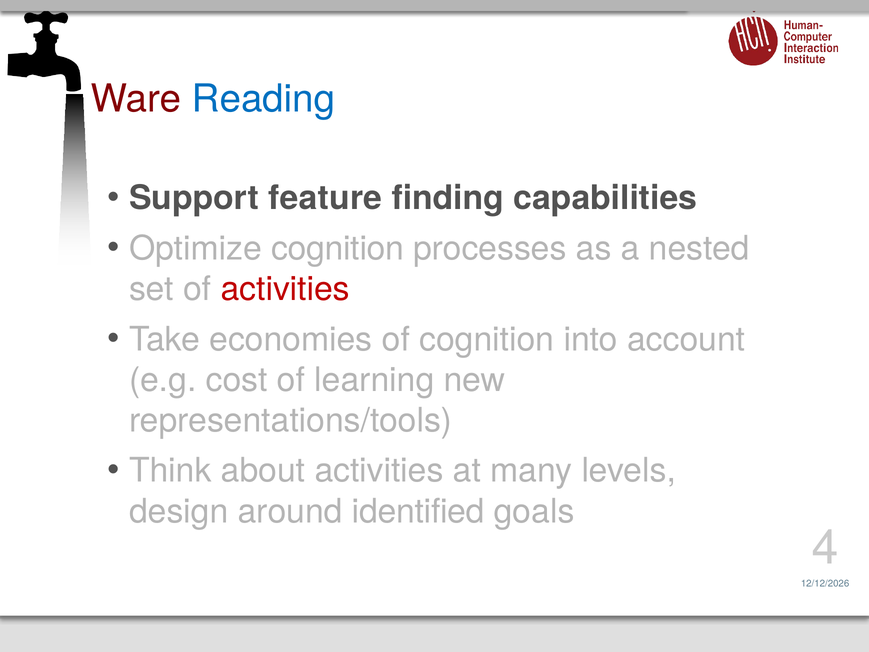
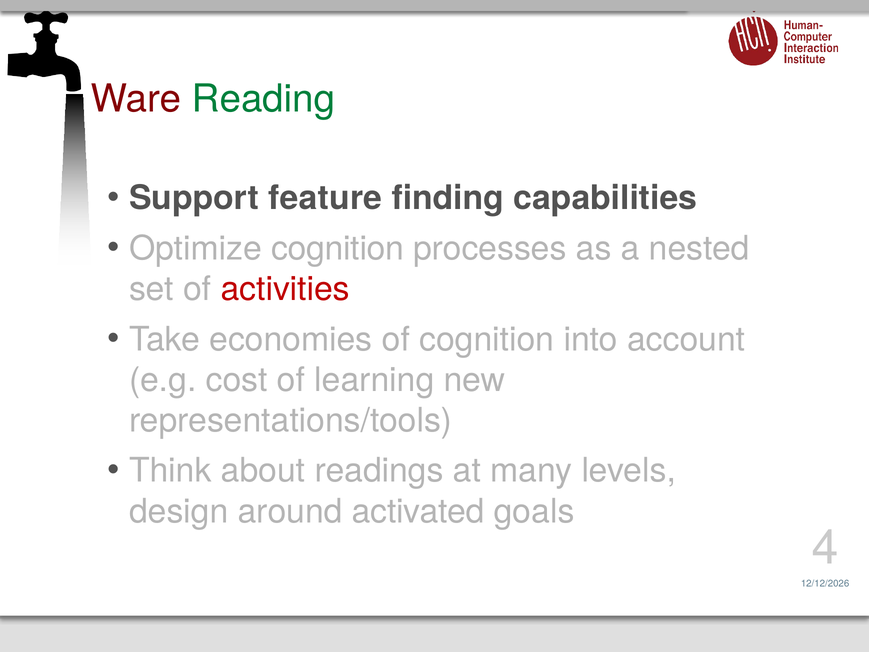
Reading colour: blue -> green (264, 99)
about activities: activities -> readings (379, 471)
identified: identified -> activated (418, 511)
